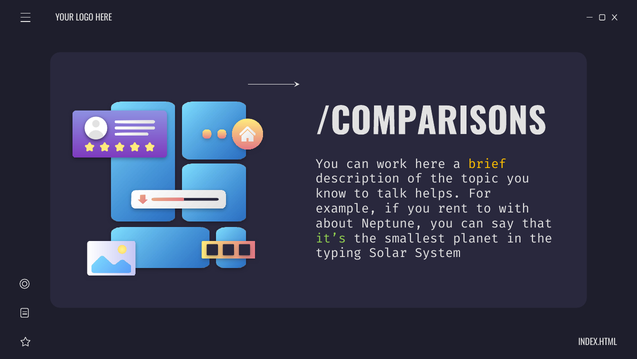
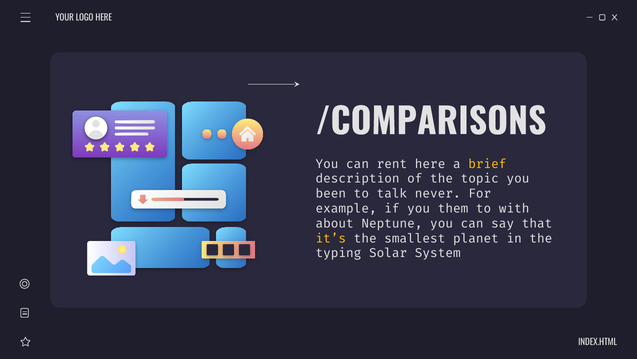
work: work -> rent (392, 164)
know: know -> been (331, 193)
helps: helps -> never (438, 193)
rent: rent -> them (453, 208)
it’s colour: light green -> yellow (331, 238)
